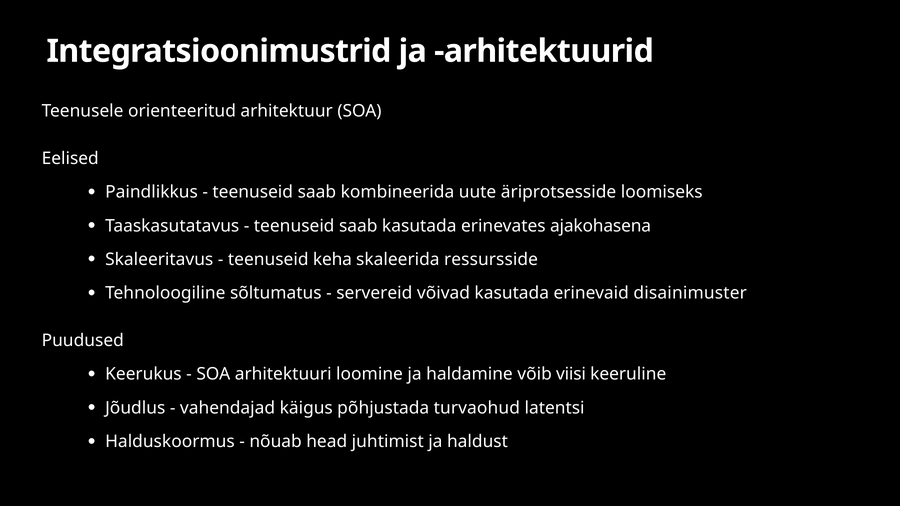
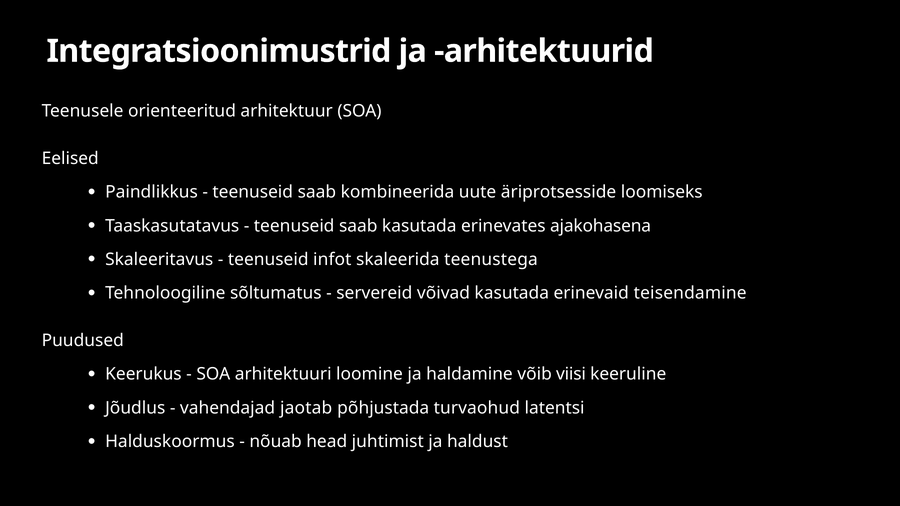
keha: keha -> infot (332, 260)
ressursside: ressursside -> teenustega (491, 260)
disainimuster: disainimuster -> teisendamine (690, 293)
käigus: käigus -> jaotab (306, 408)
